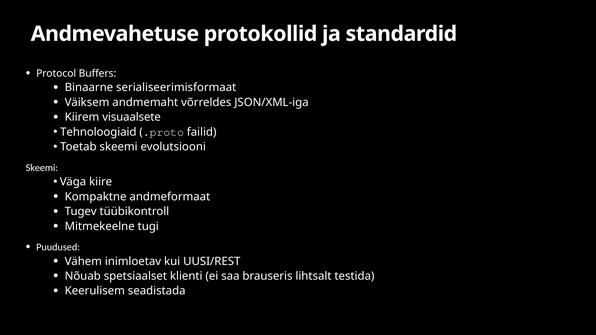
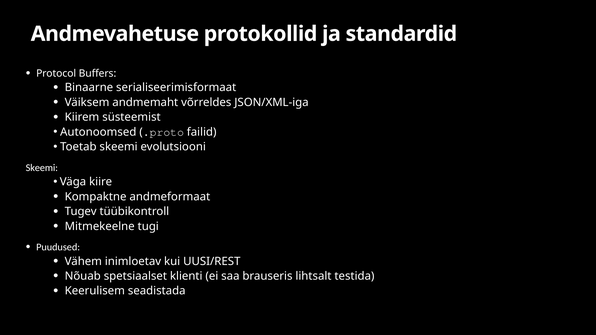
visuaalsete: visuaalsete -> süsteemist (131, 117)
Tehnoloogiaid: Tehnoloogiaid -> Autonoomsed (98, 132)
